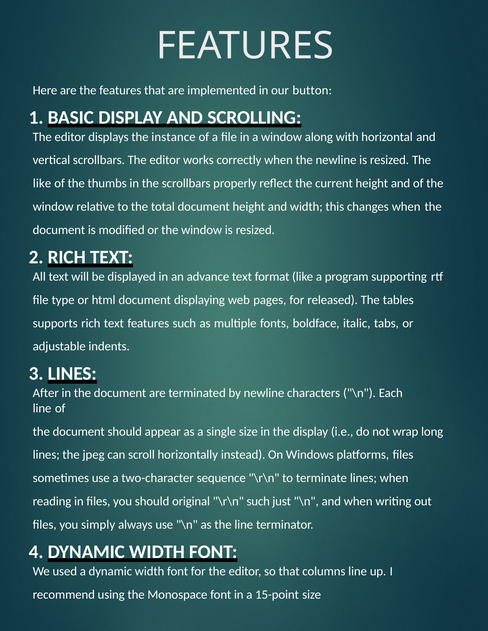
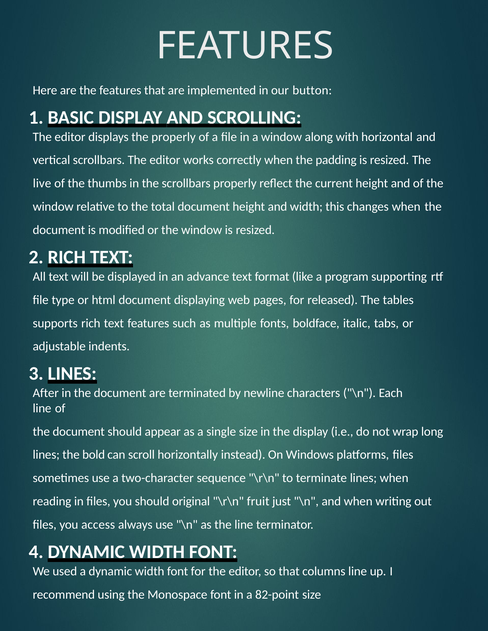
the instance: instance -> properly (174, 137)
the newline: newline -> padding (336, 160)
like: like -> live (42, 184)
jpeg: jpeg -> bold (94, 455)
\r\n such: such -> fruit (258, 502)
simply: simply -> access (98, 525)
15-point: 15-point -> 82-point (277, 595)
